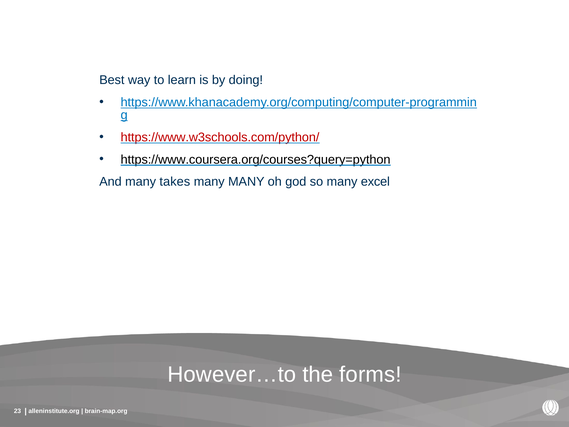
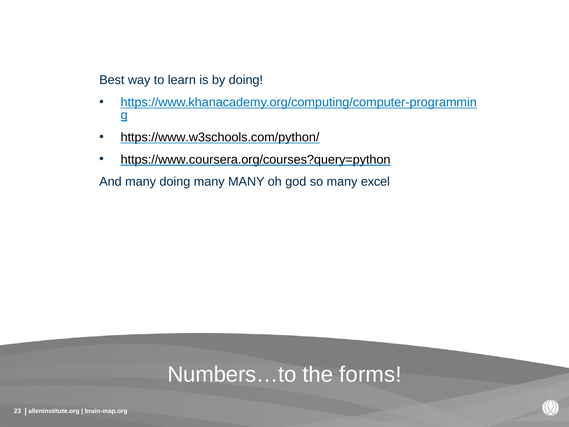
https://www.w3schools.com/python/ colour: red -> black (220, 137)
many takes: takes -> doing (175, 182)
However…to: However…to -> Numbers…to (232, 374)
